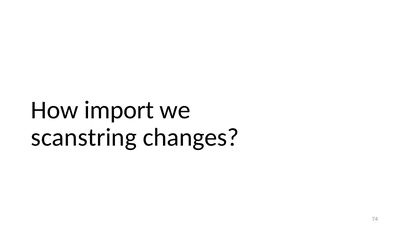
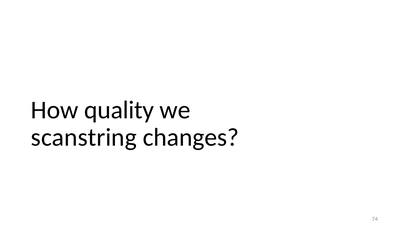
import: import -> quality (119, 110)
